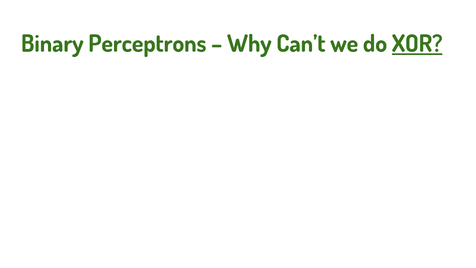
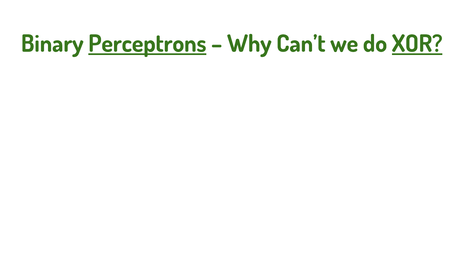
Perceptrons underline: none -> present (147, 44)
